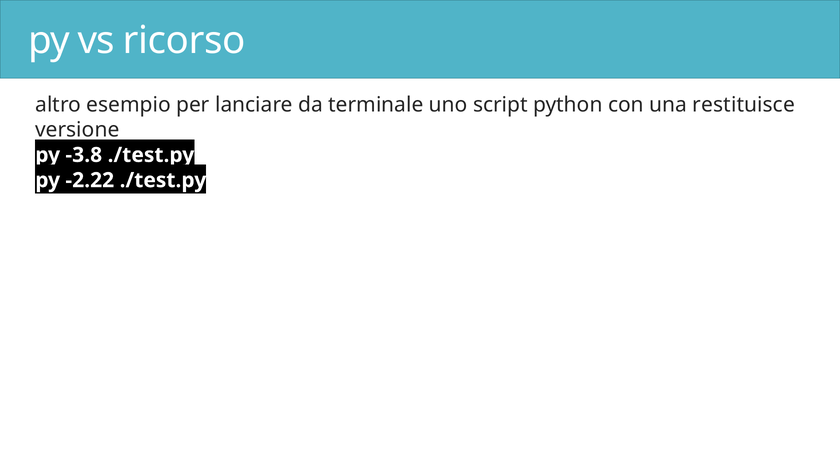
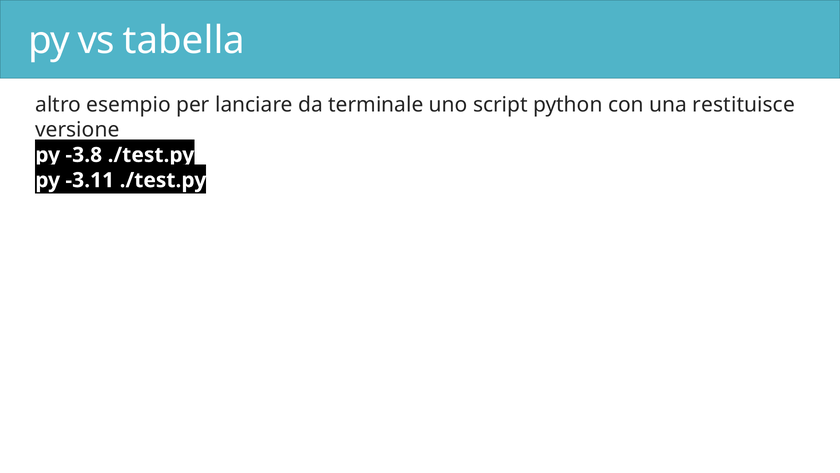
ricorso: ricorso -> tabella (184, 40)
-2.22: -2.22 -> -3.11 (90, 180)
